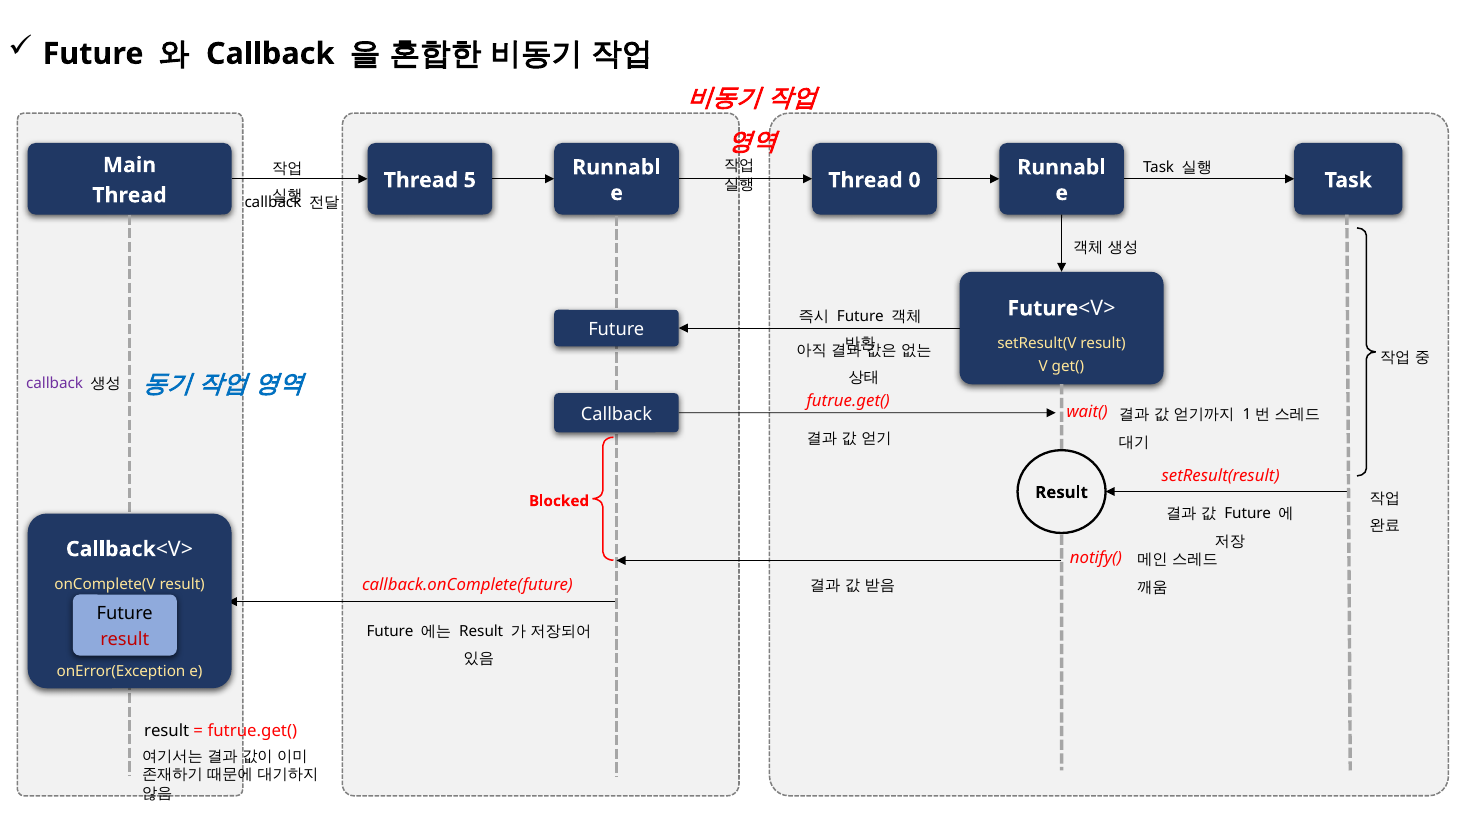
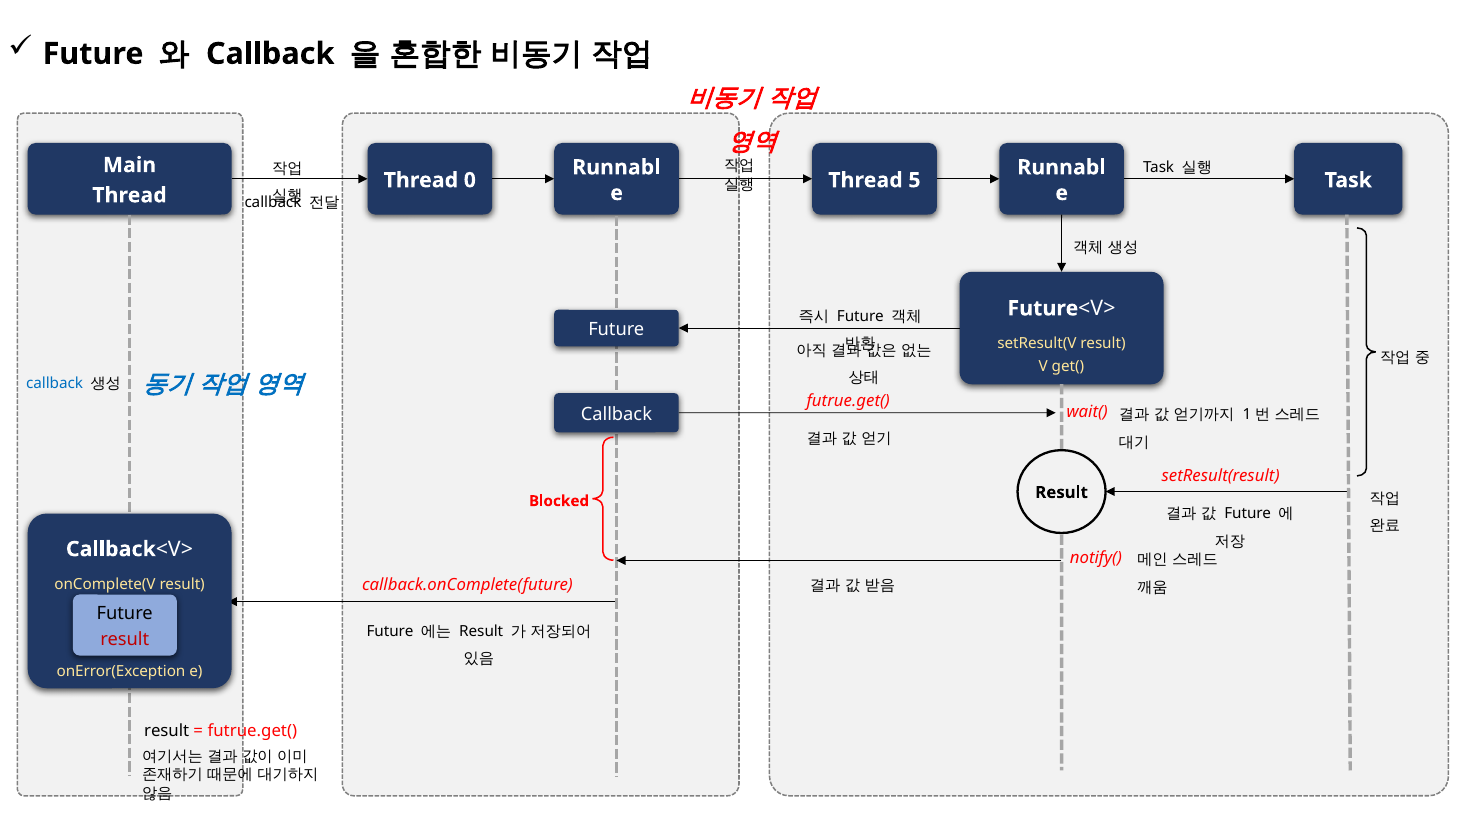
5: 5 -> 0 (470, 180)
0: 0 -> 5 (914, 180)
callback colour: purple -> blue (55, 384)
